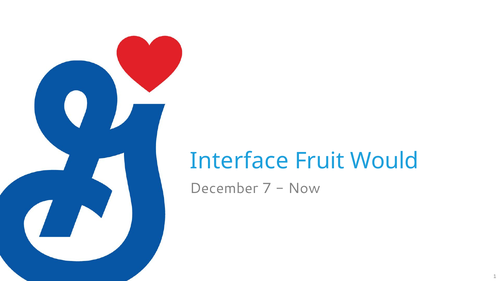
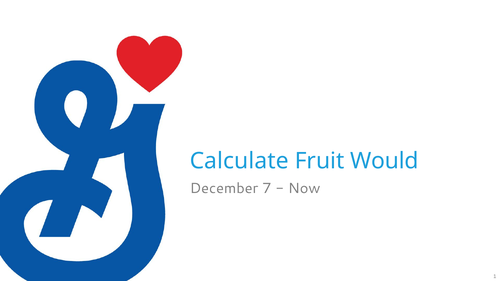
Interface: Interface -> Calculate (239, 161)
